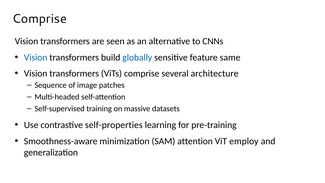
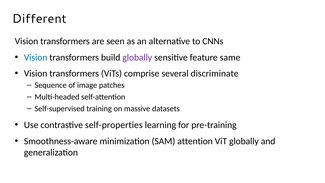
Comprise: Comprise -> Different (39, 19)
globally colour: blue -> purple (137, 57)
architecture: architecture -> discriminate (215, 74)
ViT employ: employ -> globally (244, 141)
